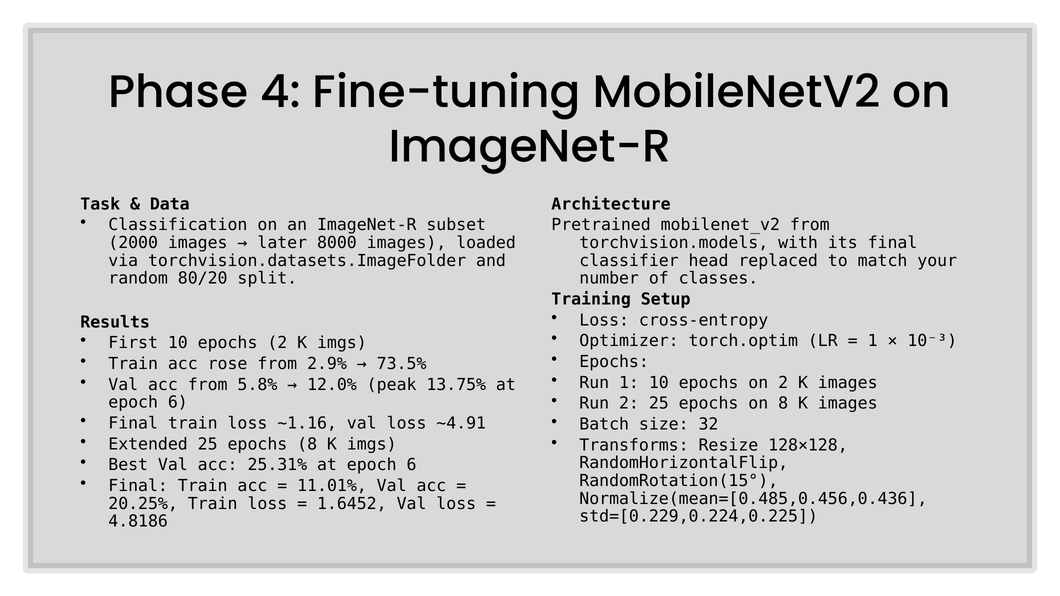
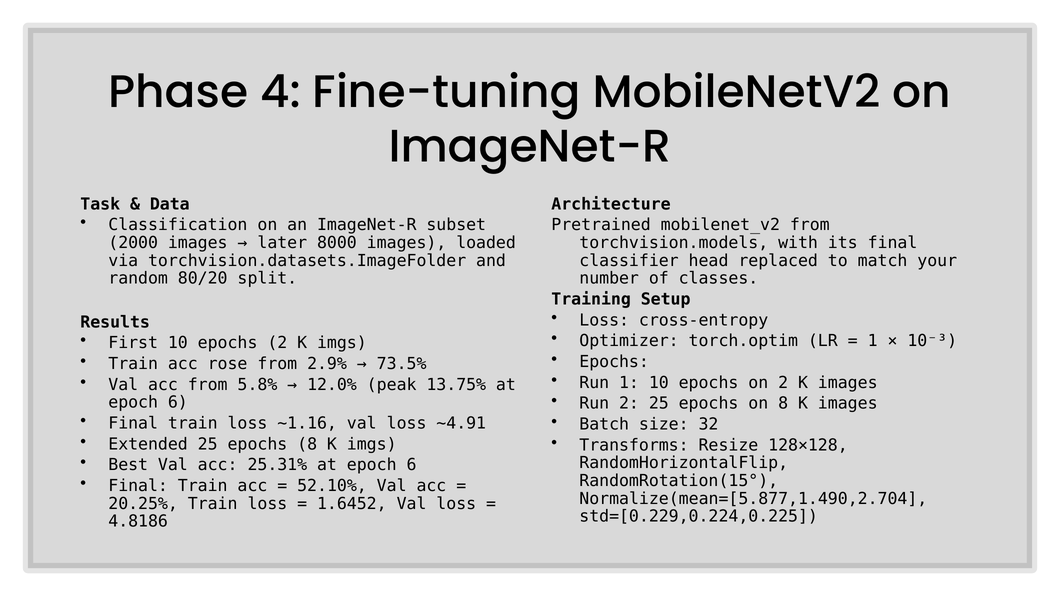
11.01%: 11.01% -> 52.10% (332, 486)
Normalize(mean=[0.485,0.456,0.436: Normalize(mean=[0.485,0.456,0.436 -> Normalize(mean=[5.877,1.490,2.704 (753, 499)
